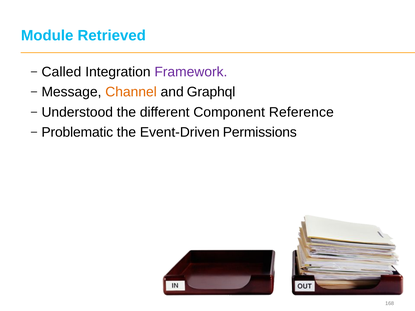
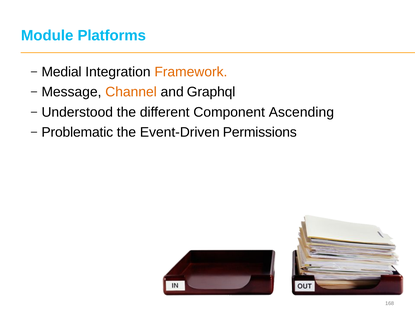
Retrieved: Retrieved -> Platforms (112, 35)
Called: Called -> Medial (62, 72)
Framework colour: purple -> orange (191, 72)
Reference: Reference -> Ascending (301, 112)
